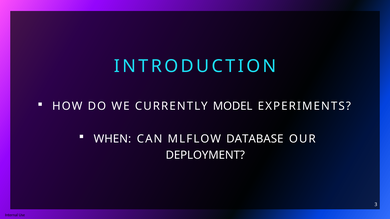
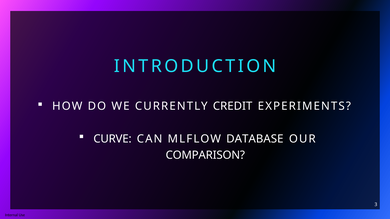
MODEL: MODEL -> CREDIT (233, 106)
WHEN: WHEN -> CURVE (112, 139)
DEPLOYMENT: DEPLOYMENT -> COMPARISON (205, 155)
